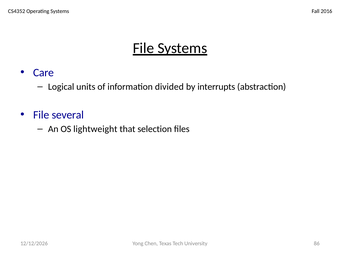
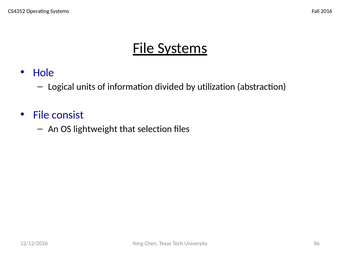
Care: Care -> Hole (43, 73)
interrupts: interrupts -> utilization (216, 87)
several: several -> consist (68, 115)
